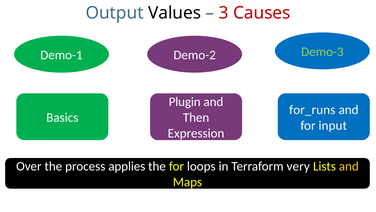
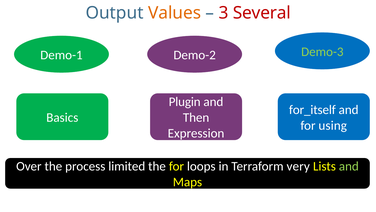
Values colour: black -> orange (175, 13)
Causes: Causes -> Several (262, 13)
for_runs: for_runs -> for_itself (312, 110)
input: input -> using (333, 125)
applies: applies -> limited (127, 166)
and colour: yellow -> light green (349, 166)
